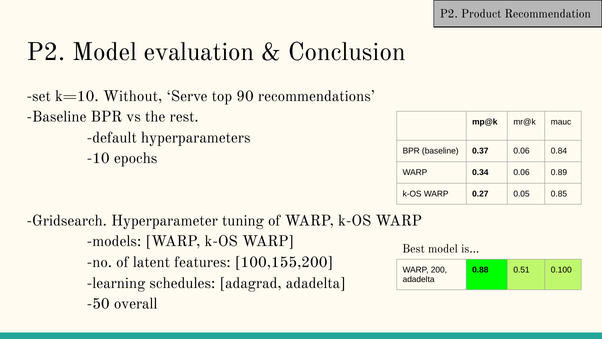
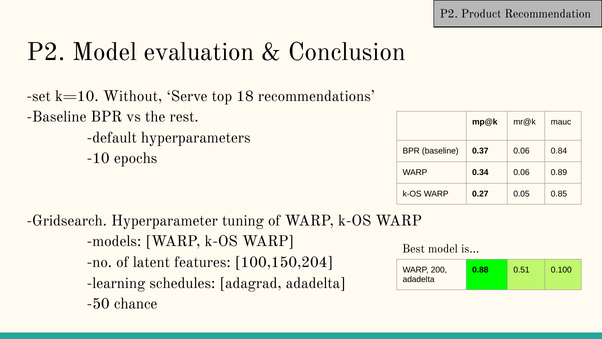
90: 90 -> 18 (245, 96)
100,155,200: 100,155,200 -> 100,150,204 (284, 262)
overall: overall -> chance (136, 304)
